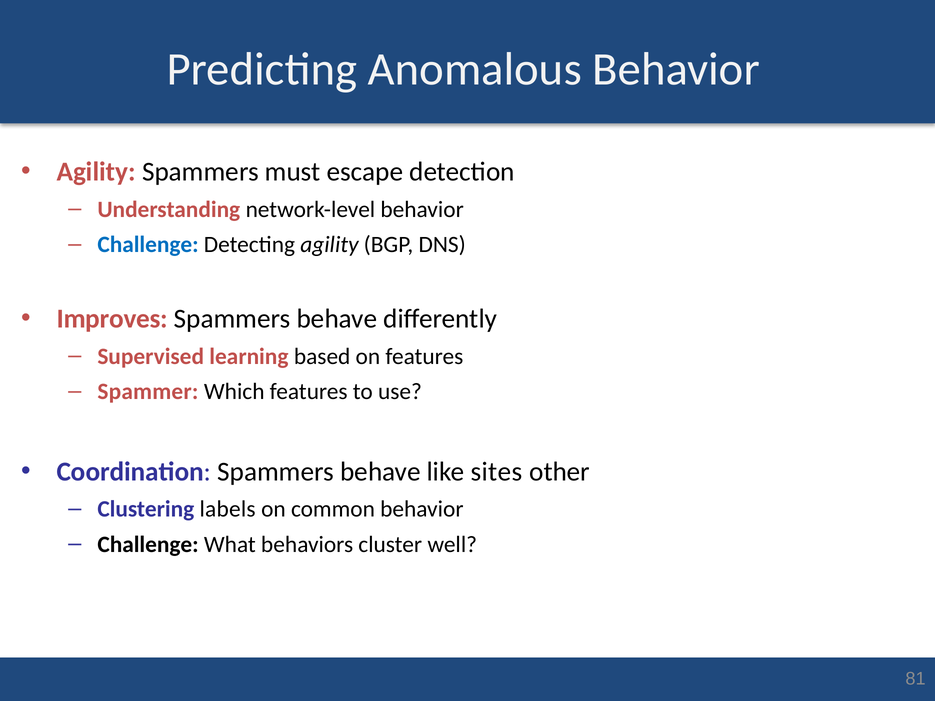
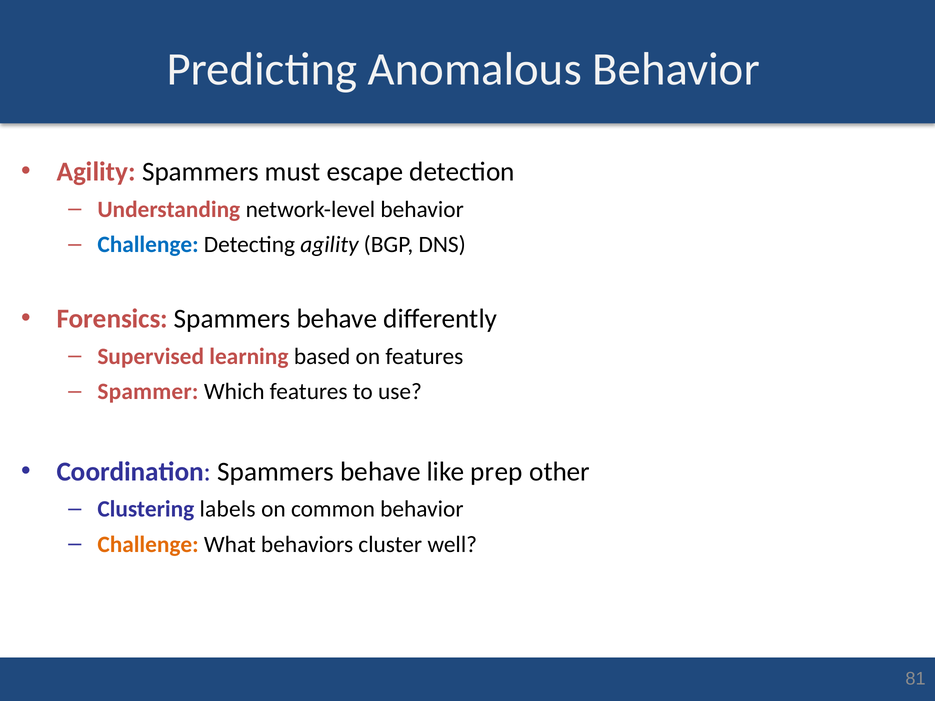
Improves: Improves -> Forensics (112, 319)
sites: sites -> prep (497, 472)
Challenge colour: black -> orange (148, 545)
